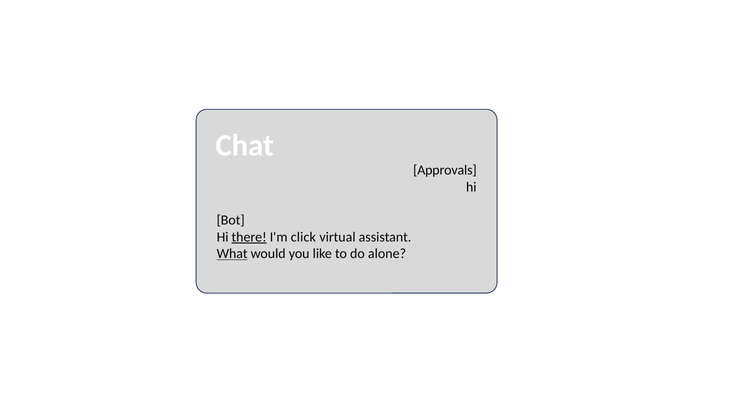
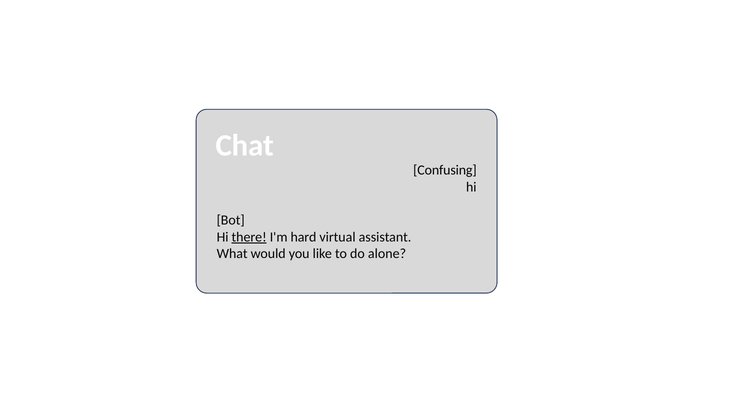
Approvals: Approvals -> Confusing (445, 170)
click: click -> hard (303, 237)
What underline: present -> none (232, 254)
